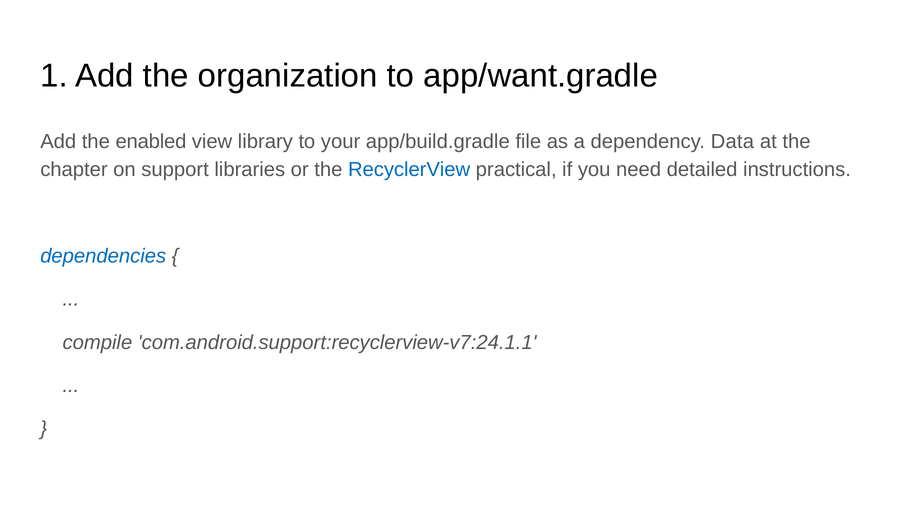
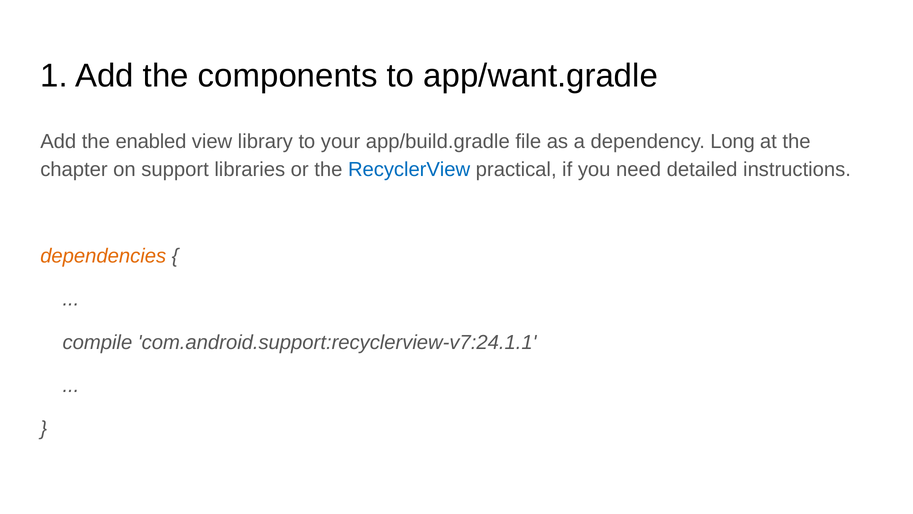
organization: organization -> components (288, 76)
Data: Data -> Long (733, 141)
dependencies colour: blue -> orange (103, 256)
